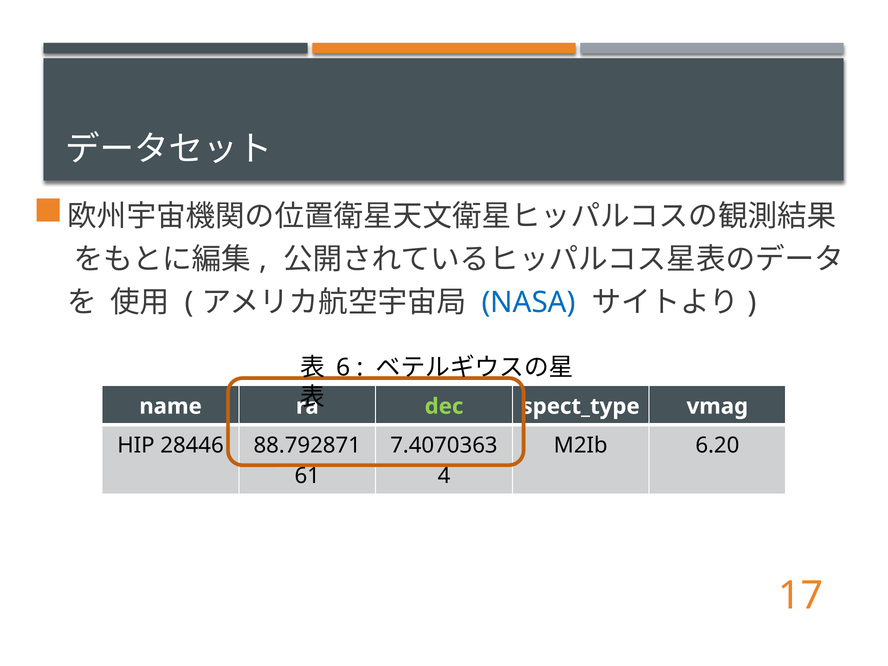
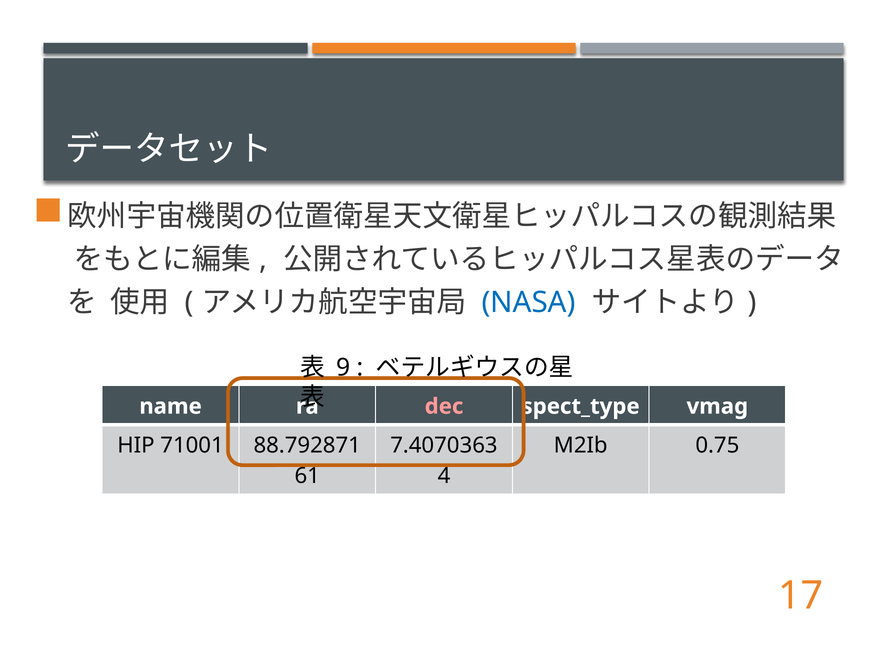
6: 6 -> 9 (343, 368)
dec colour: light green -> pink (444, 406)
28446: 28446 -> 71001 (192, 446)
6.20: 6.20 -> 0.75 (717, 446)
